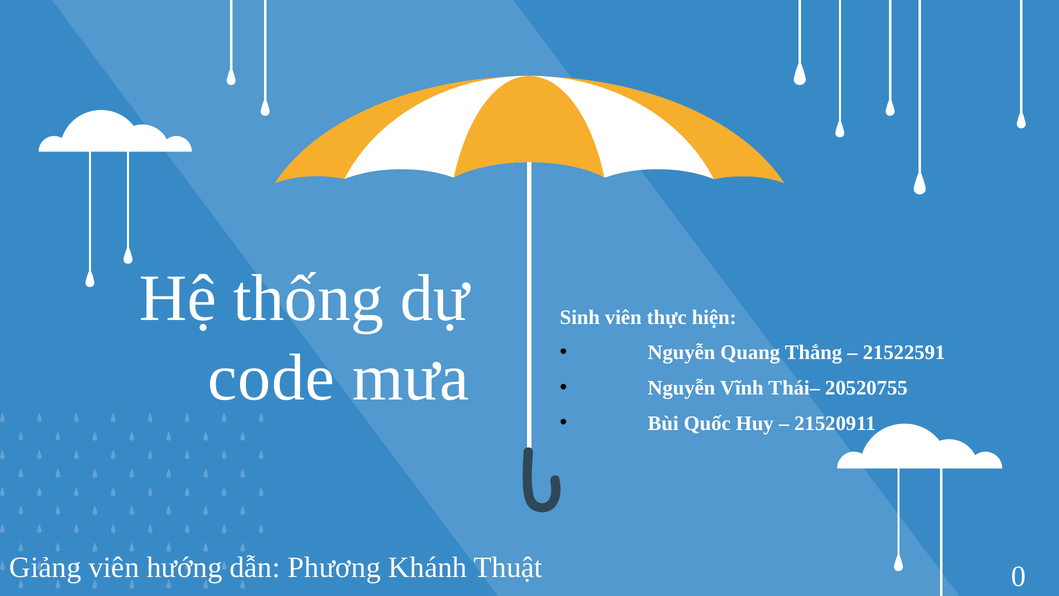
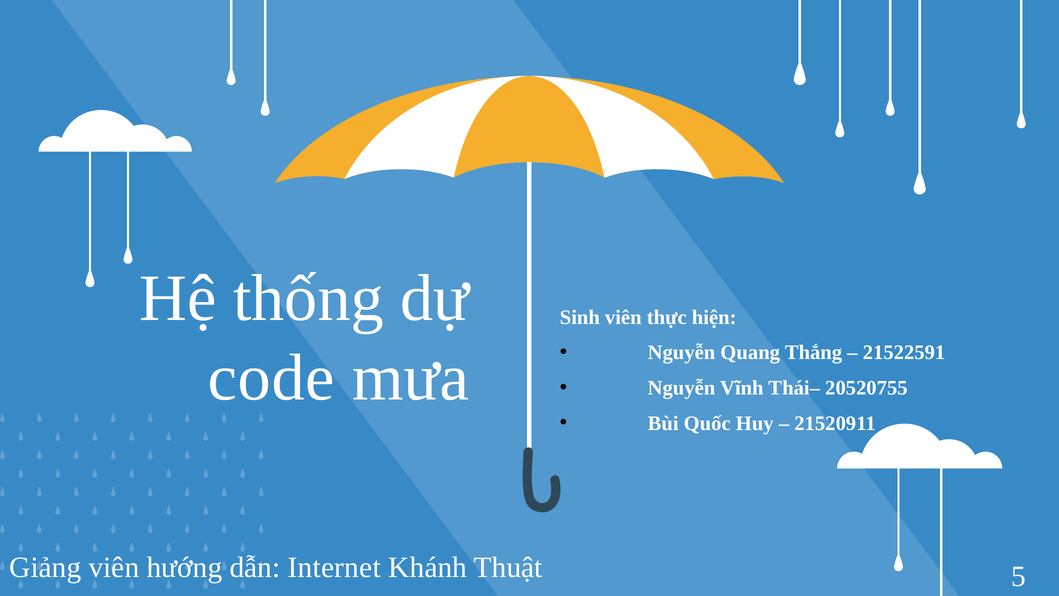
Phương: Phương -> Internet (334, 567)
0: 0 -> 5 (1019, 576)
